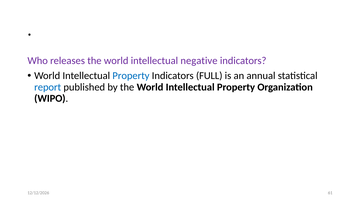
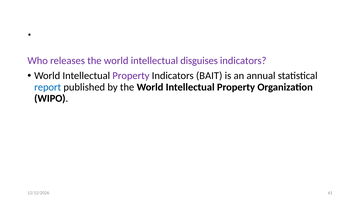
negative: negative -> disguises (199, 61)
Property colour: blue -> purple (131, 76)
FULL: FULL -> BAIT (209, 76)
